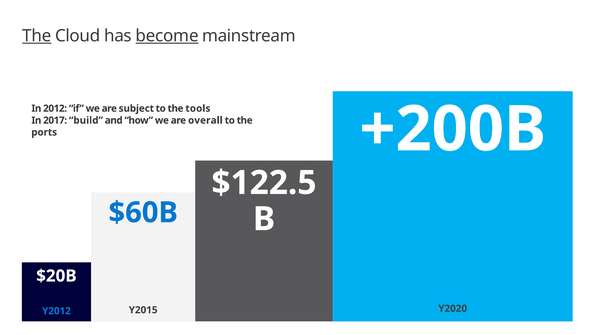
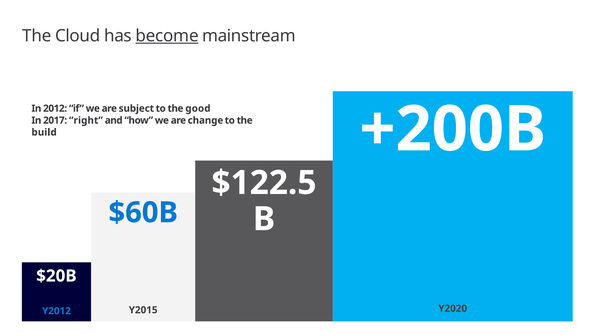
The underline: present -> none (37, 36)
tools: tools -> good (198, 108)
build: build -> right (86, 120)
overall: overall -> change (205, 120)
ports: ports -> build (44, 132)
